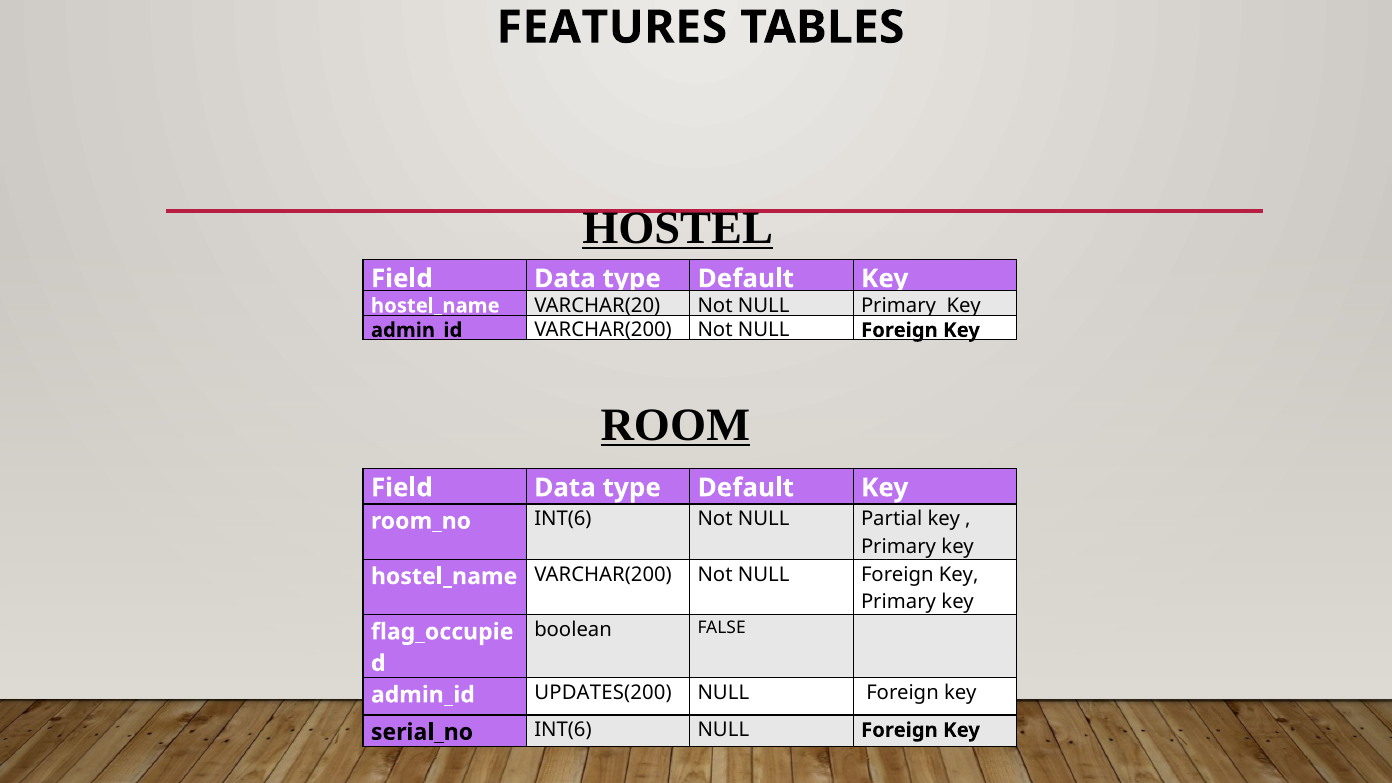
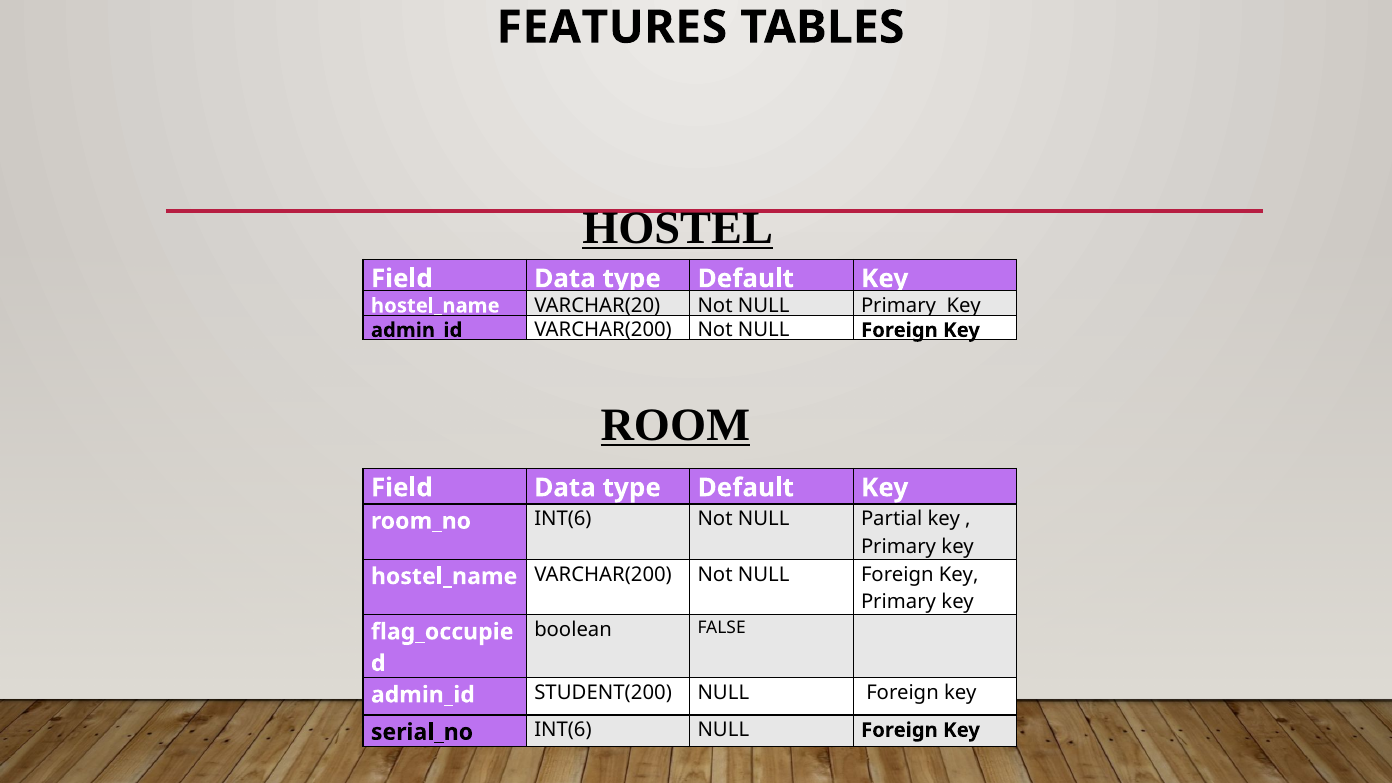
UPDATES(200: UPDATES(200 -> STUDENT(200 (603, 693)
